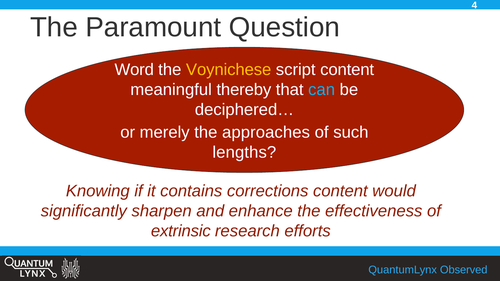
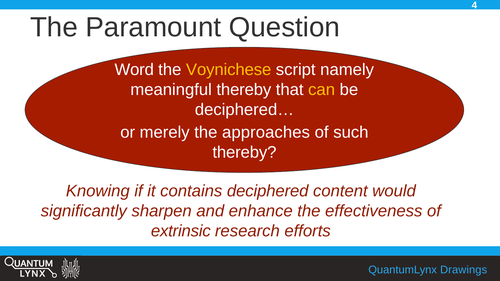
script content: content -> namely (347, 70)
can colour: light blue -> yellow (322, 90)
lengths: lengths -> thereby (244, 152)
corrections: corrections -> deciphered (268, 191)
Observed: Observed -> Drawings (464, 270)
